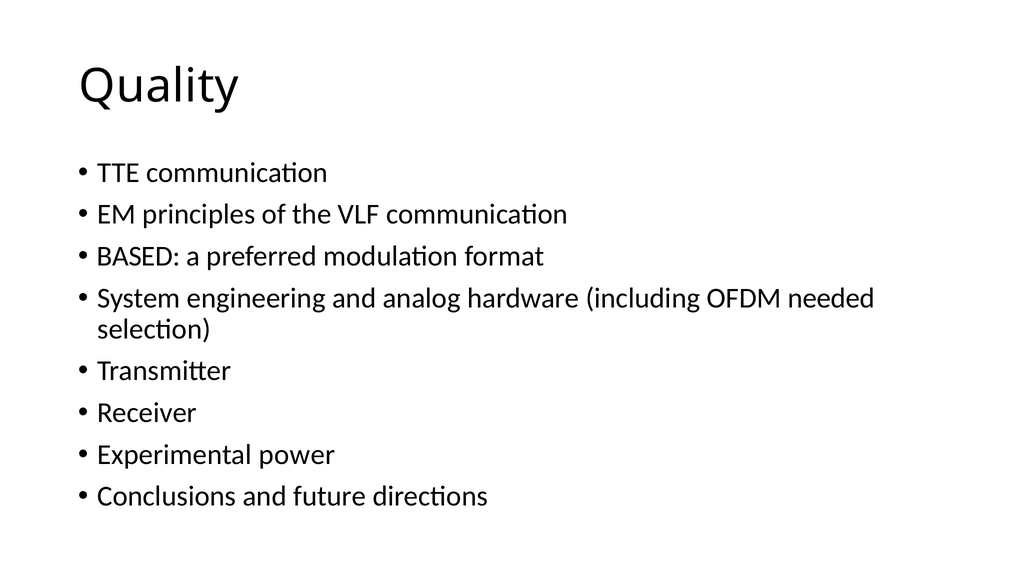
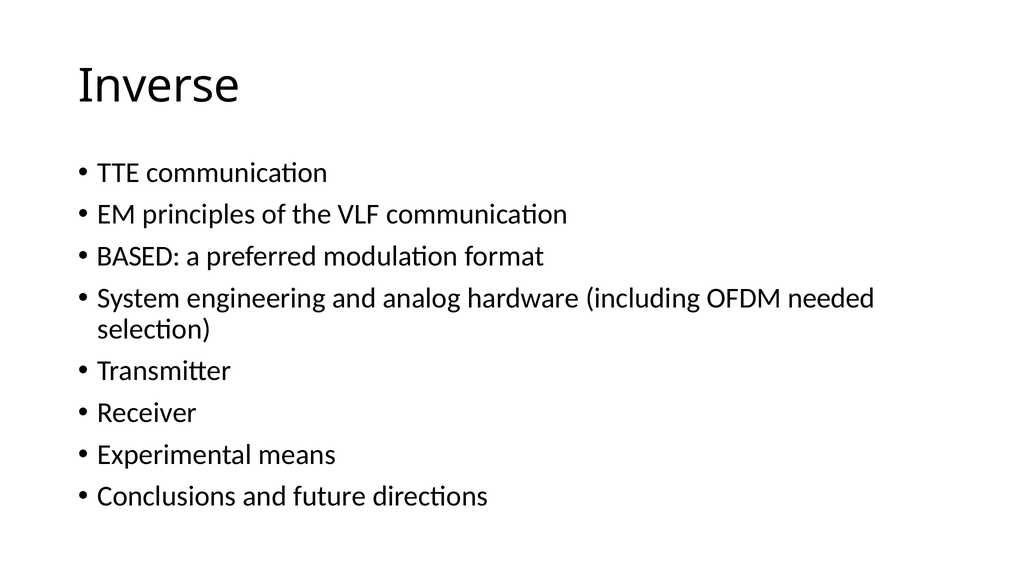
Quality: Quality -> Inverse (159, 86)
power: power -> means (297, 455)
